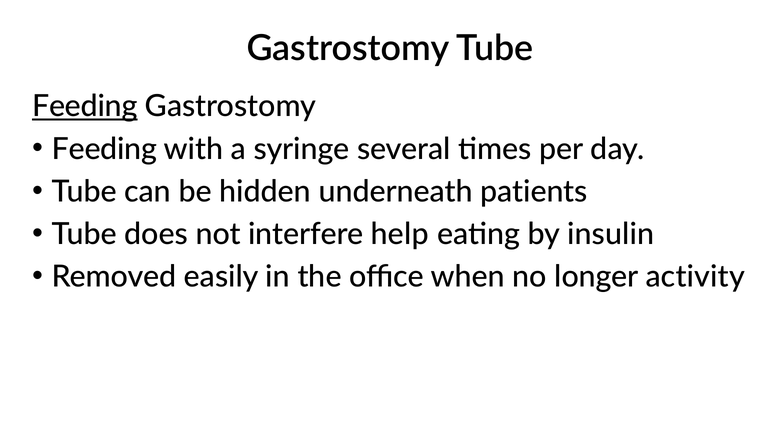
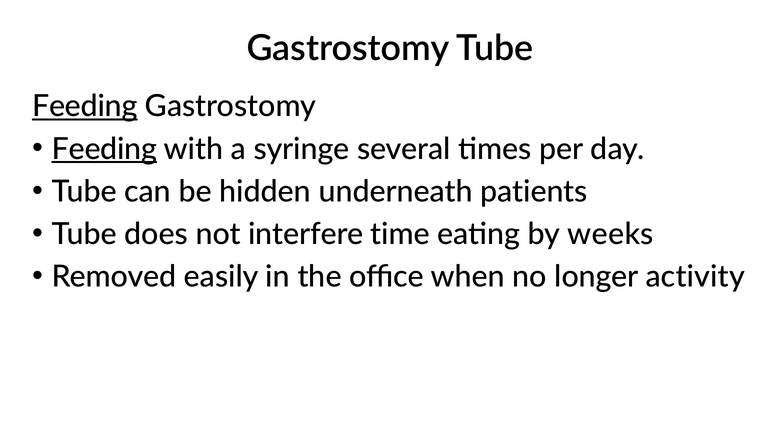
Feeding underline: none -> present (104, 149)
help: help -> time (400, 234)
insulin: insulin -> weeks (611, 234)
